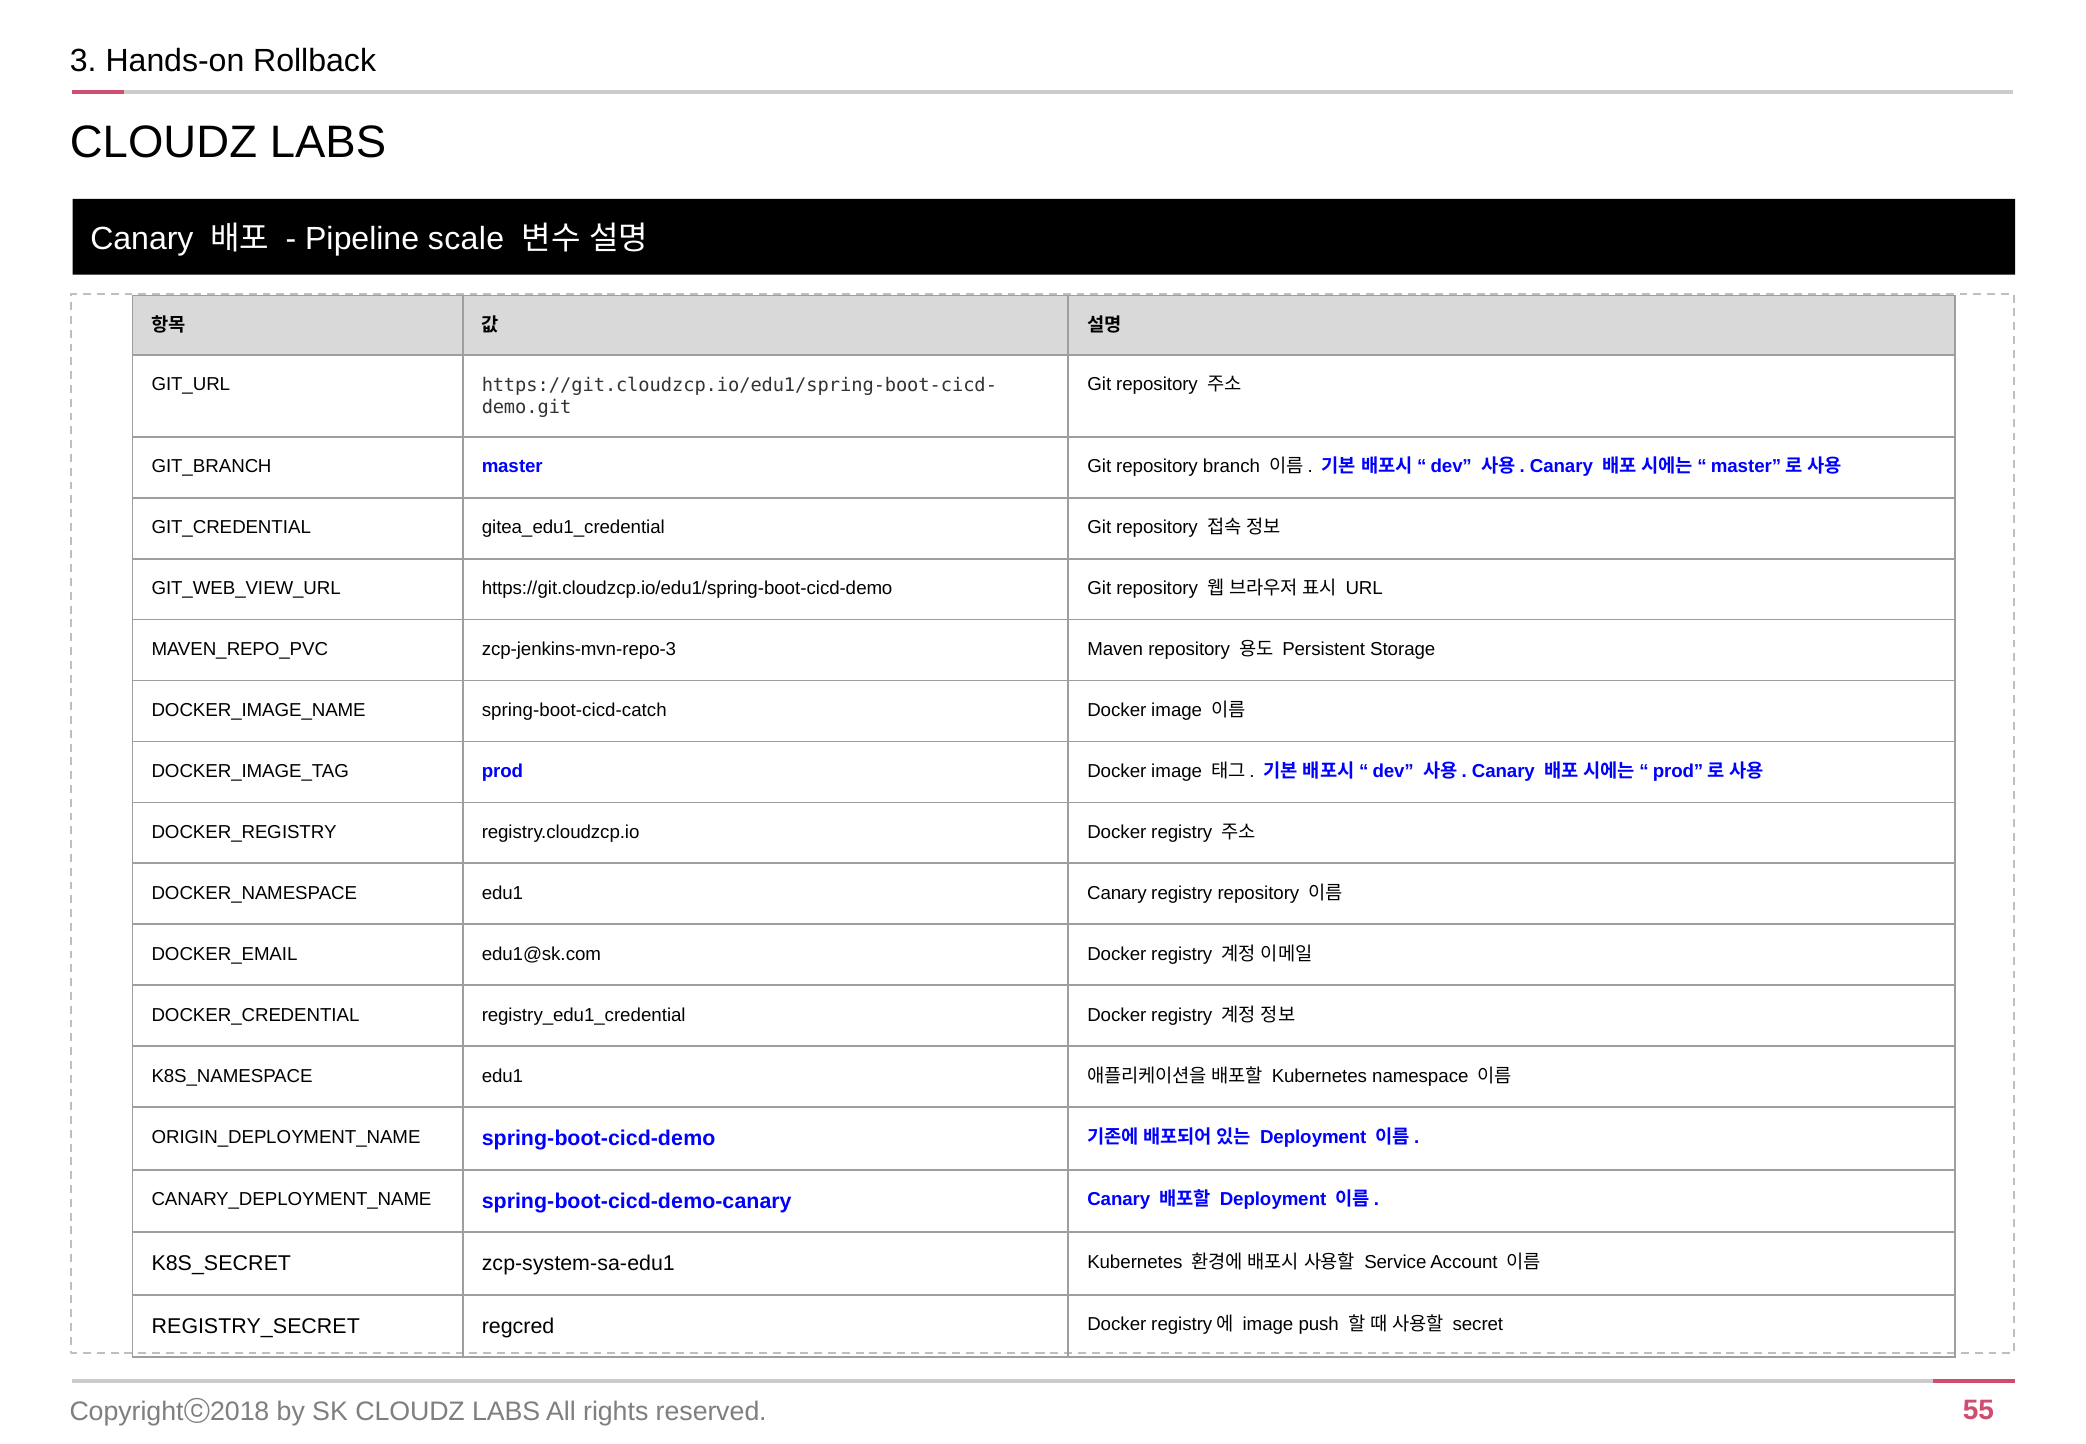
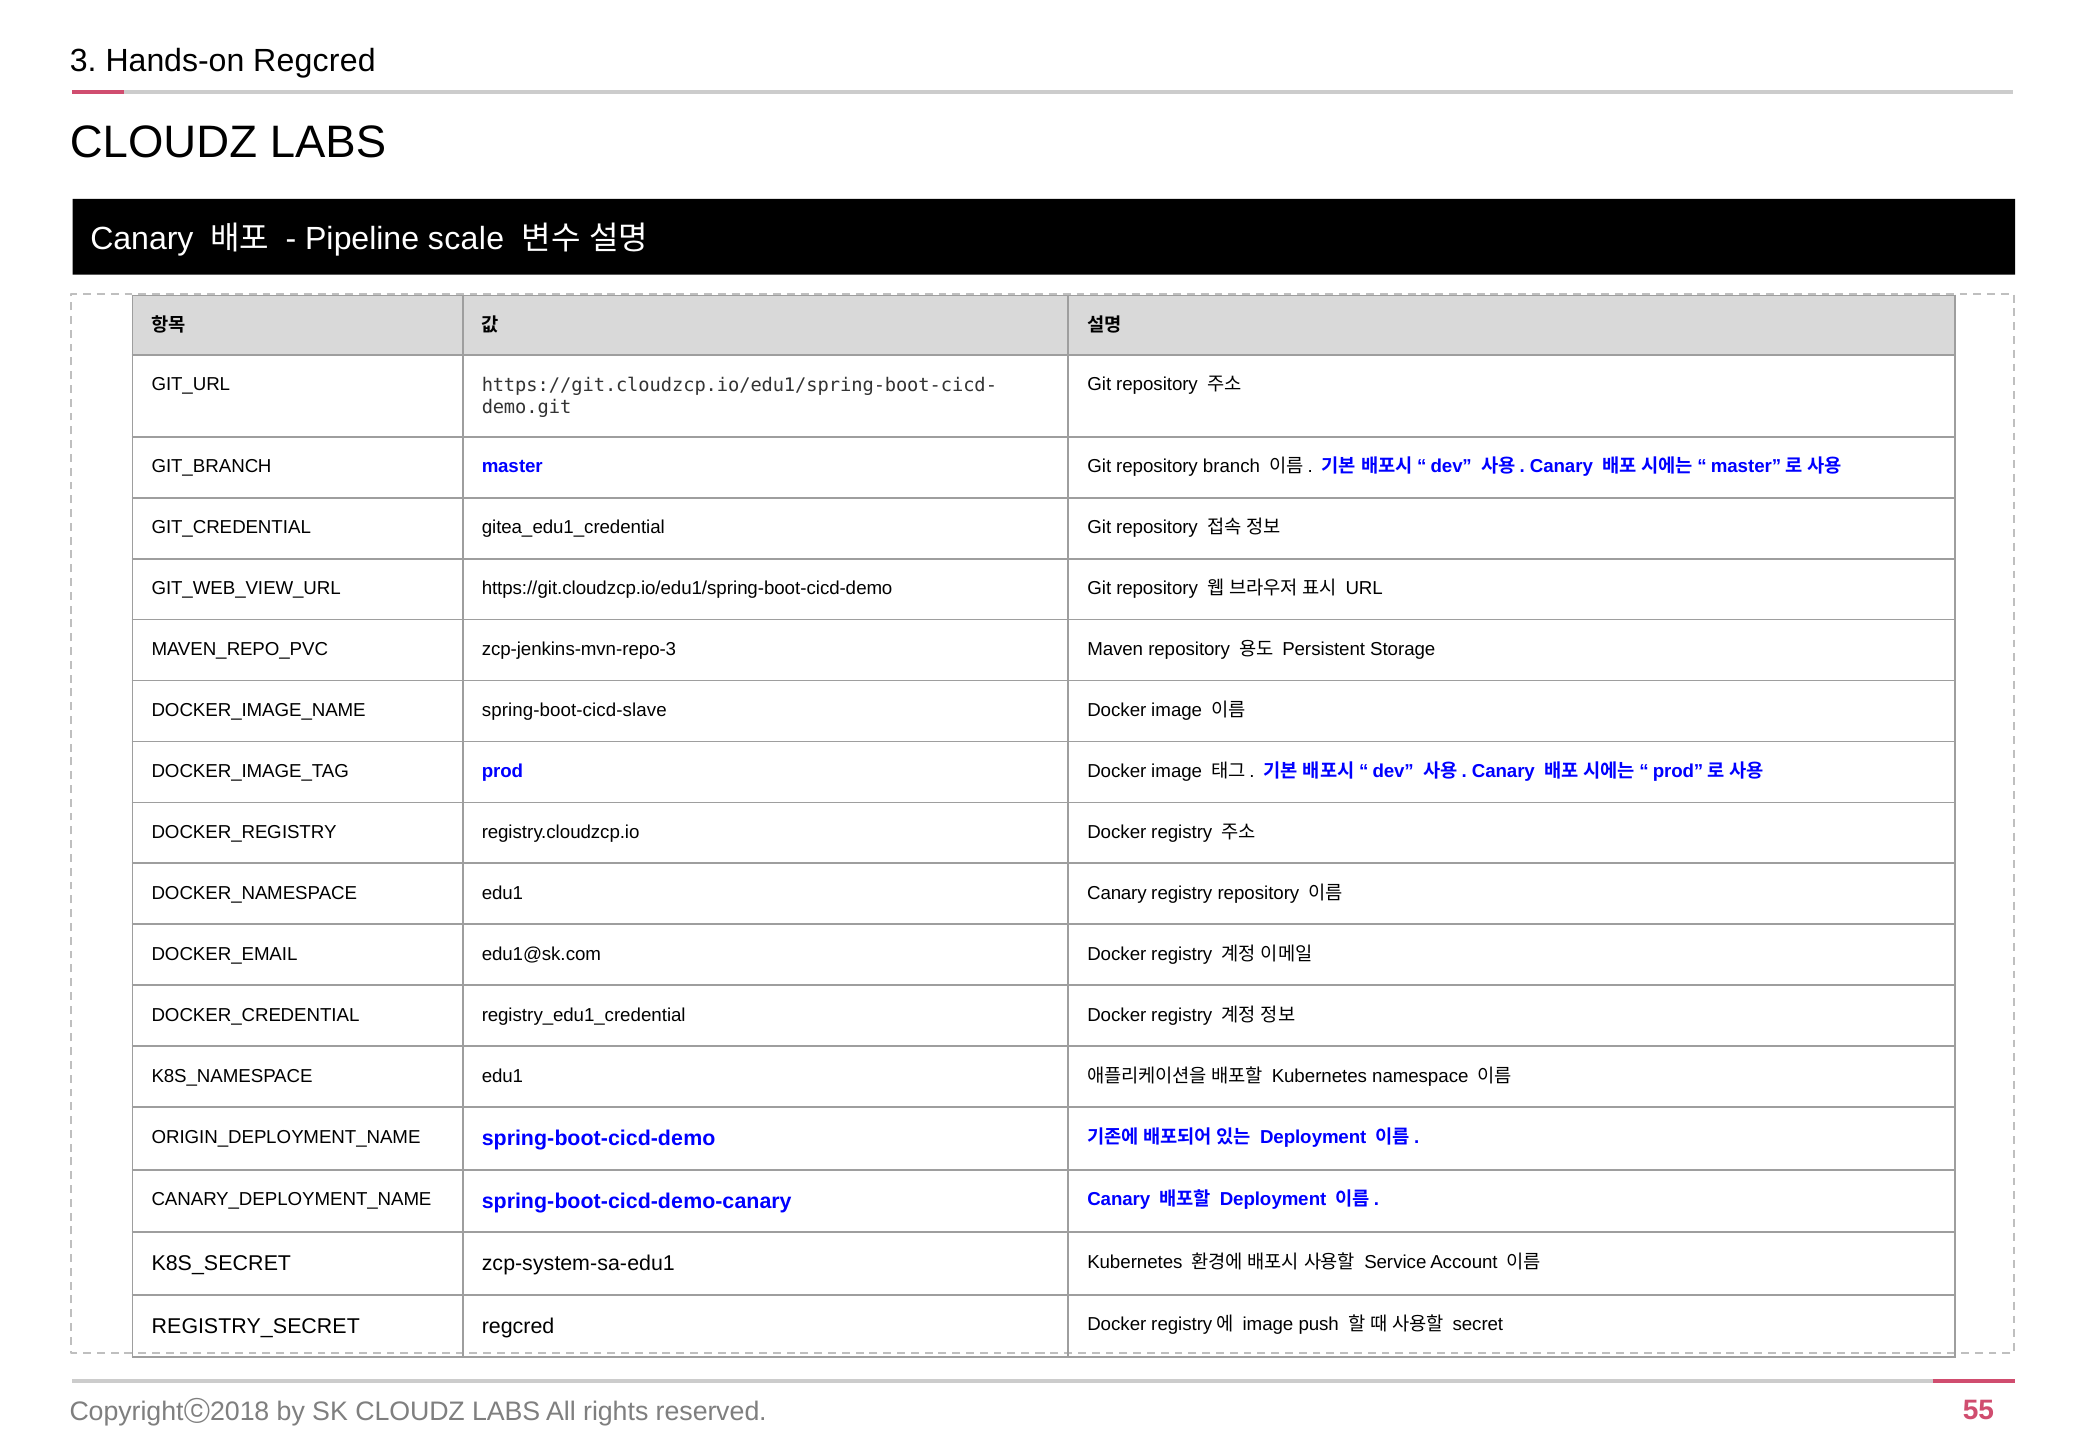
Hands-on Rollback: Rollback -> Regcred (314, 61)
spring-boot-cicd-catch: spring-boot-cicd-catch -> spring-boot-cicd-slave (574, 711)
